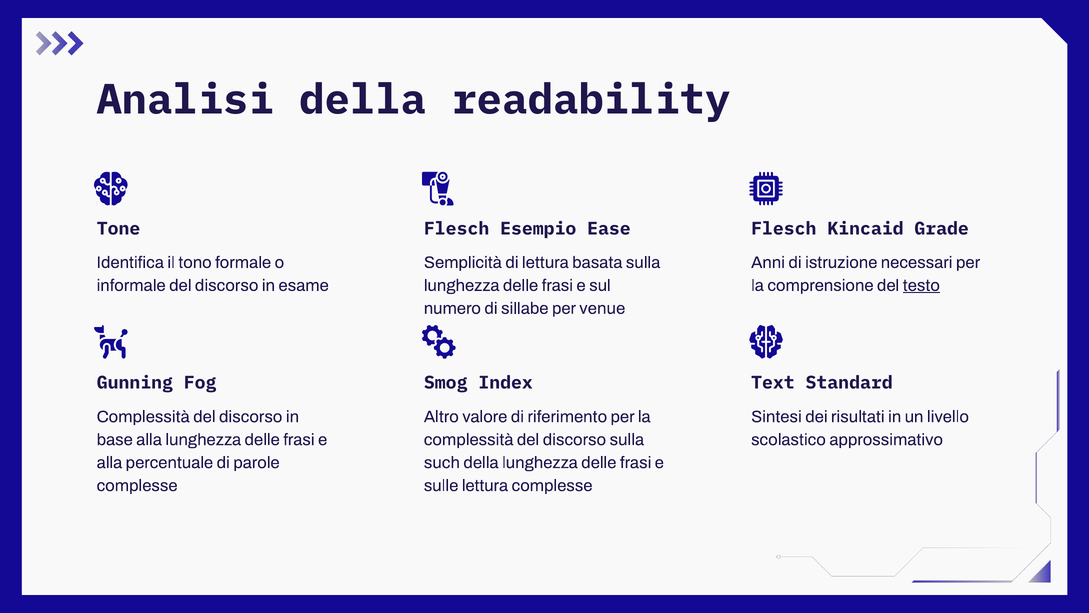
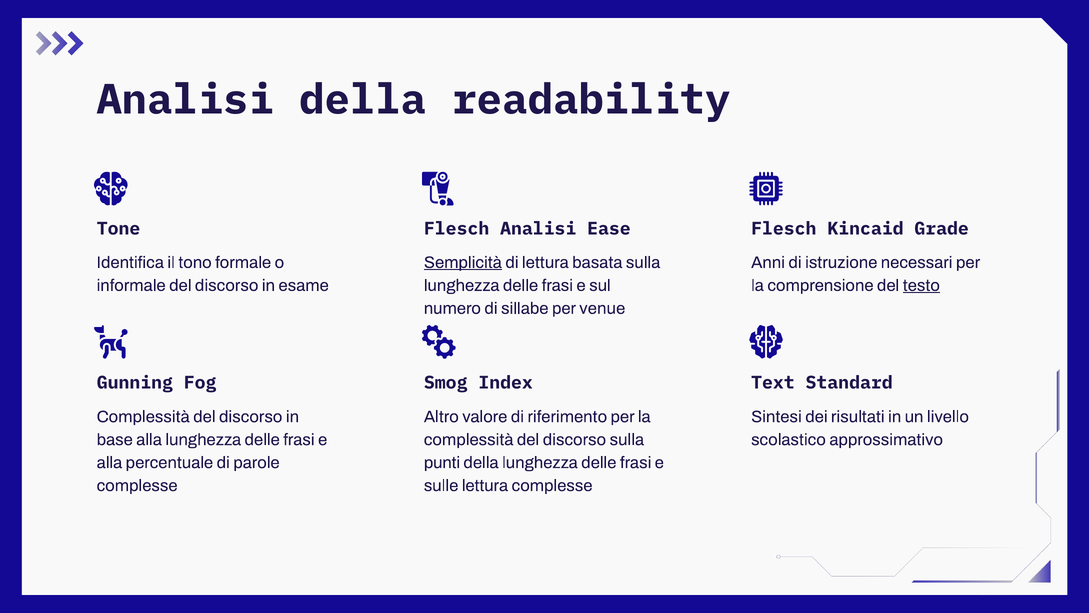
Flesch Esempio: Esempio -> Analisi (538, 228)
Semplicità underline: none -> present (463, 262)
such: such -> punti (442, 462)
